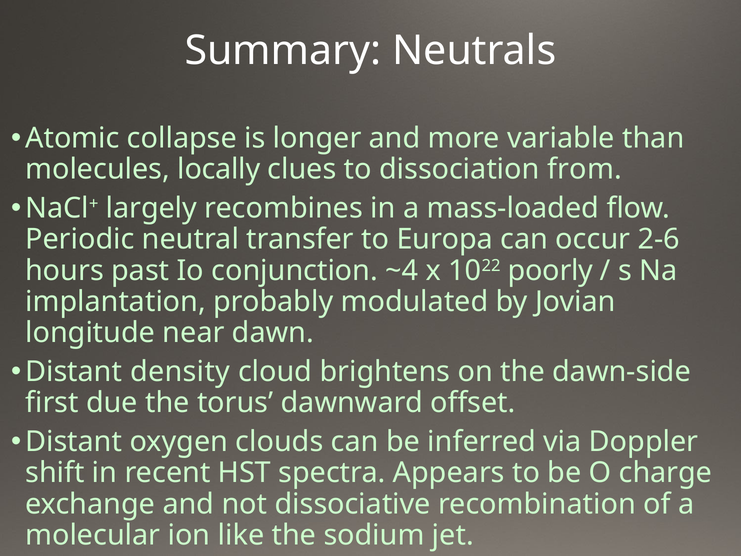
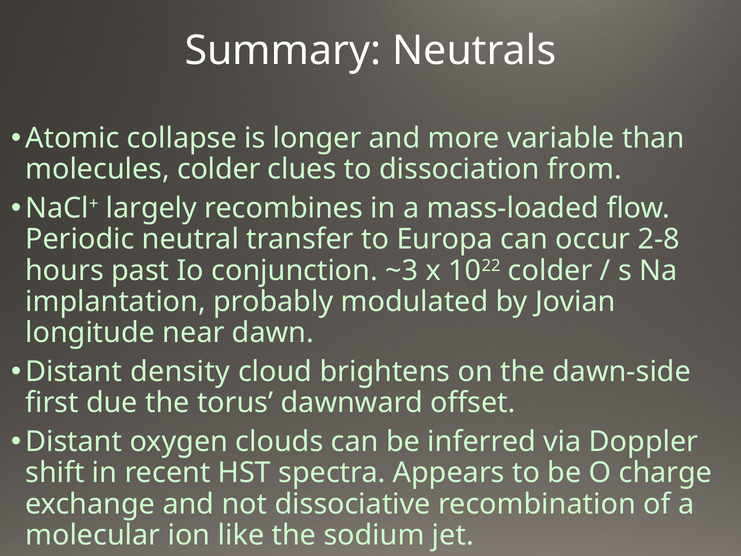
molecules locally: locally -> colder (219, 169)
2-6: 2-6 -> 2-8 (659, 239)
~4: ~4 -> ~3 (402, 270)
1022 poorly: poorly -> colder (550, 270)
